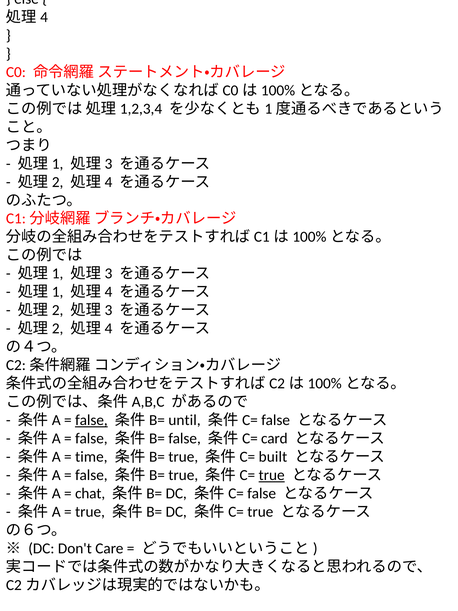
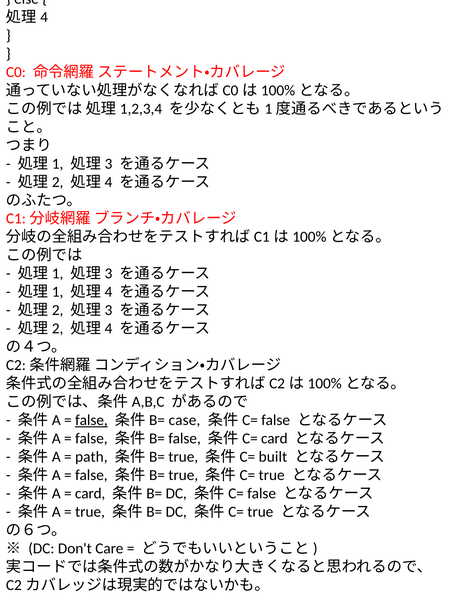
until: until -> case (184, 420)
time: time -> path (91, 457)
true underline: present -> none (272, 475)
chat: chat -> card (90, 493)
